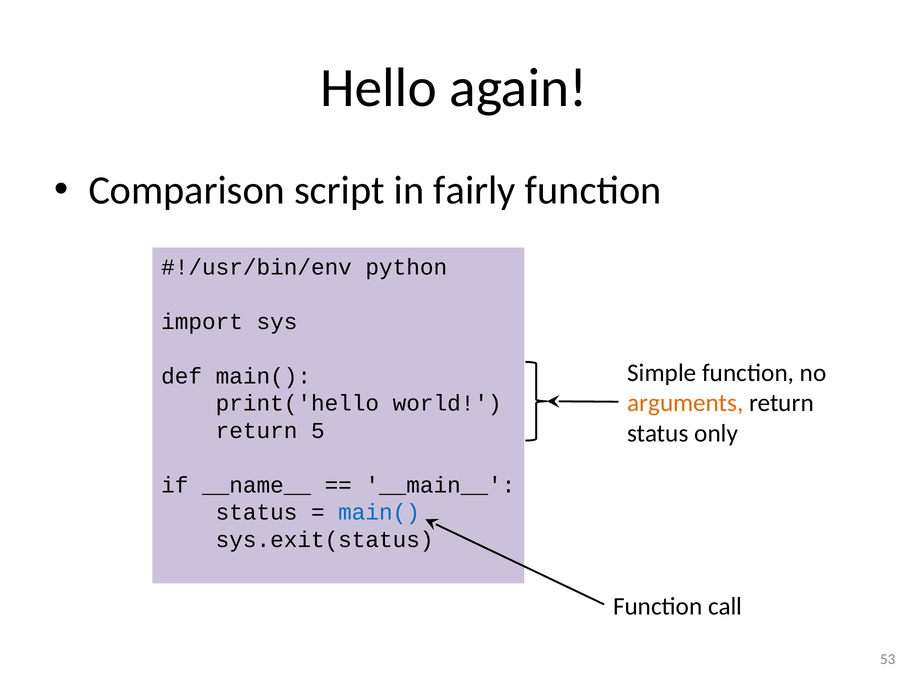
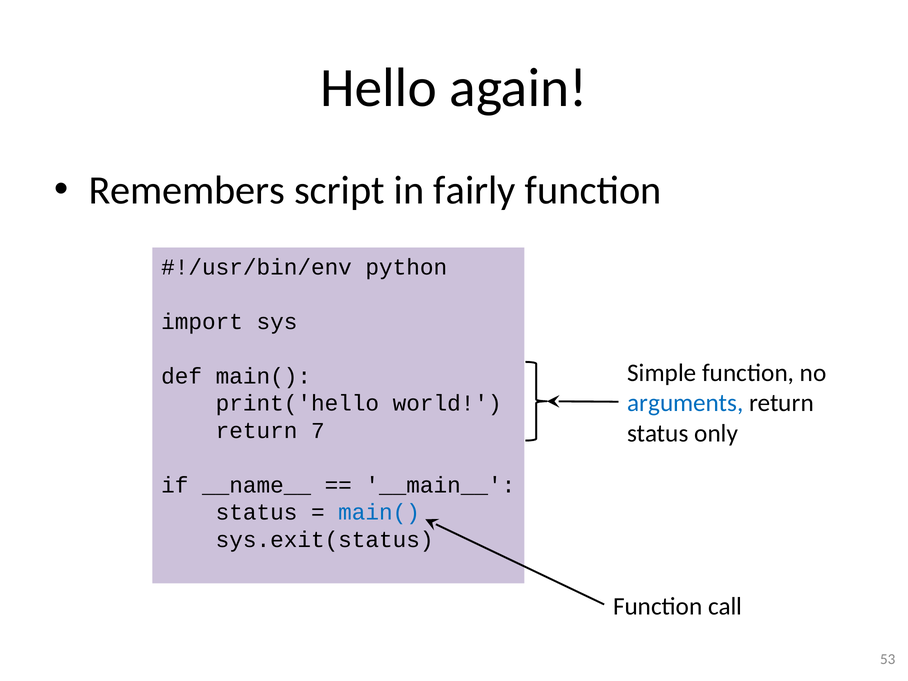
Comparison: Comparison -> Remembers (187, 190)
arguments colour: orange -> blue (685, 403)
5: 5 -> 7 (318, 431)
